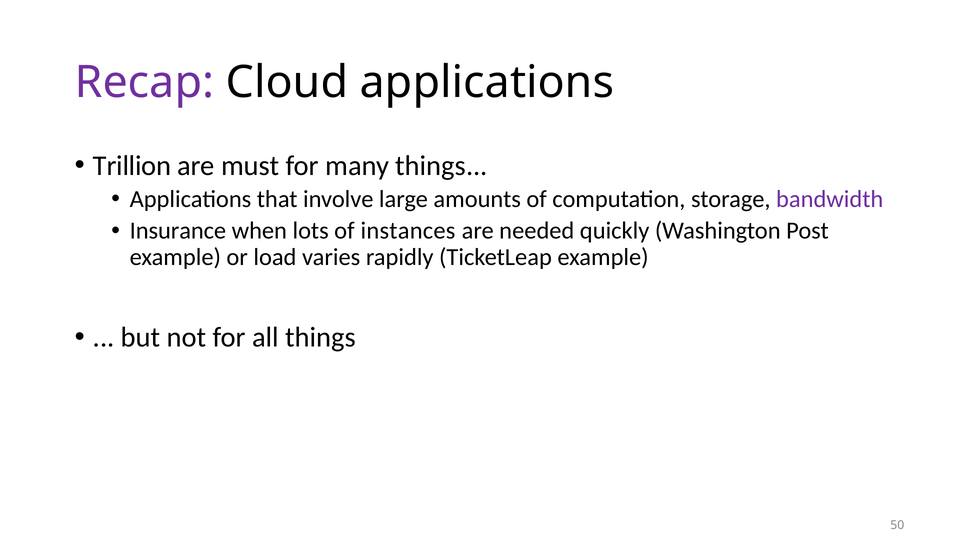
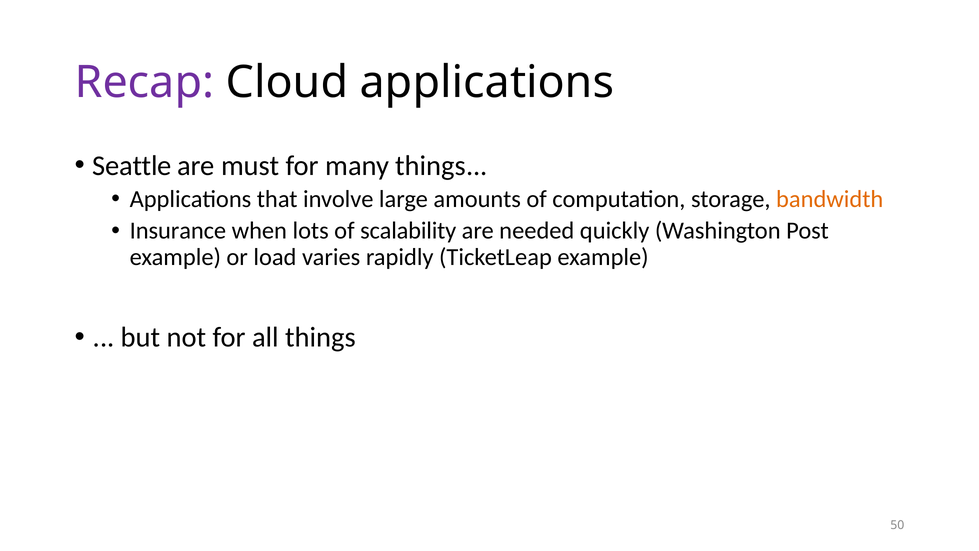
Trillion: Trillion -> Seattle (132, 166)
bandwidth colour: purple -> orange (830, 199)
instances: instances -> scalability (408, 231)
